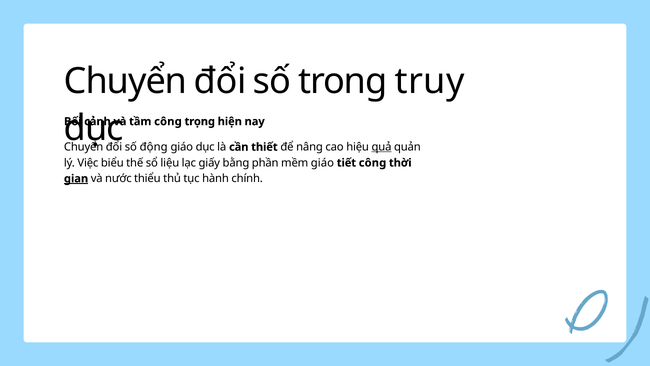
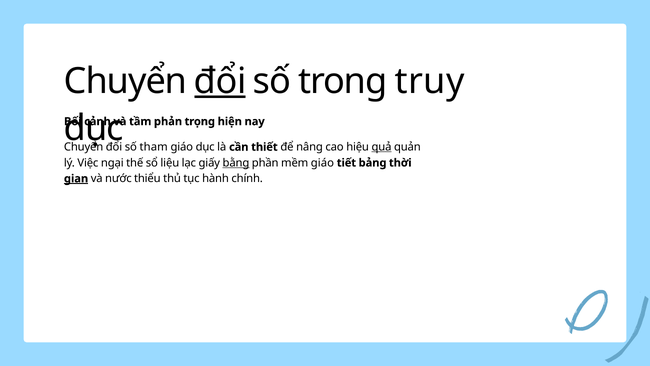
đổi underline: none -> present (220, 81)
tầm công: công -> phản (168, 121)
động: động -> tham (154, 147)
biểu: biểu -> ngại (112, 163)
bằng underline: none -> present (236, 163)
tiết công: công -> bảng (373, 163)
